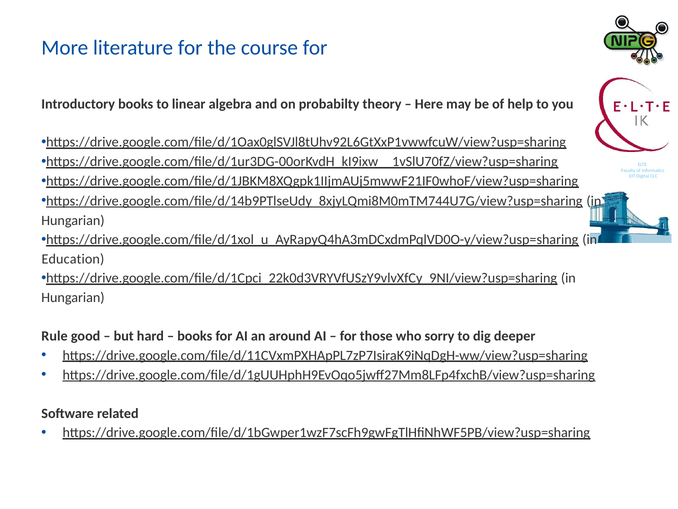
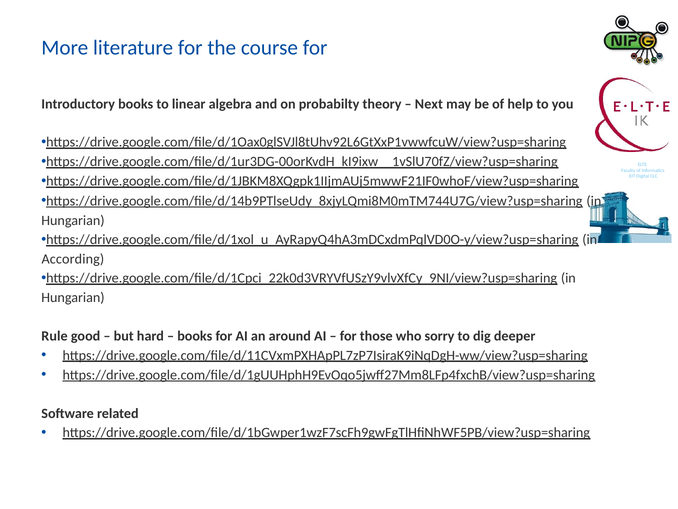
Here: Here -> Next (429, 104)
Education: Education -> According (73, 259)
